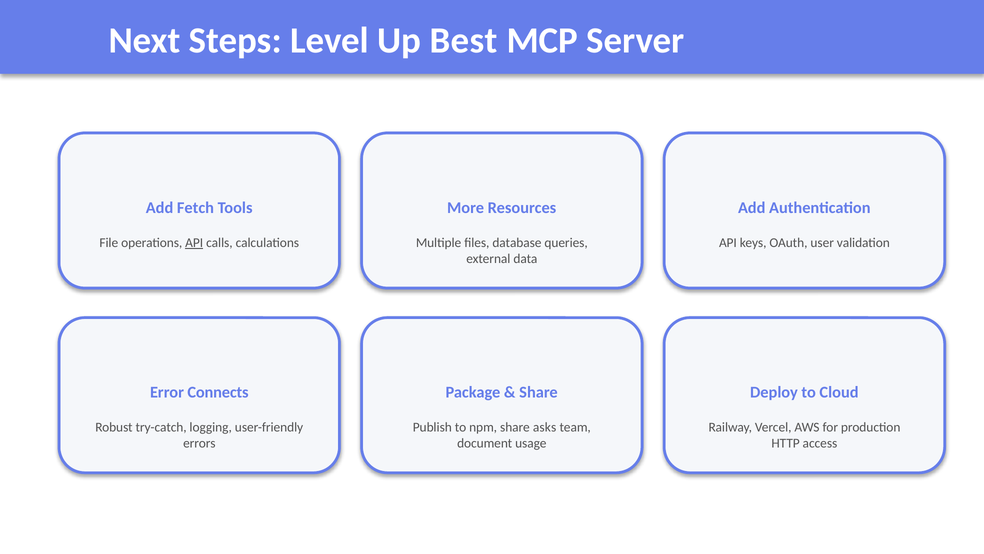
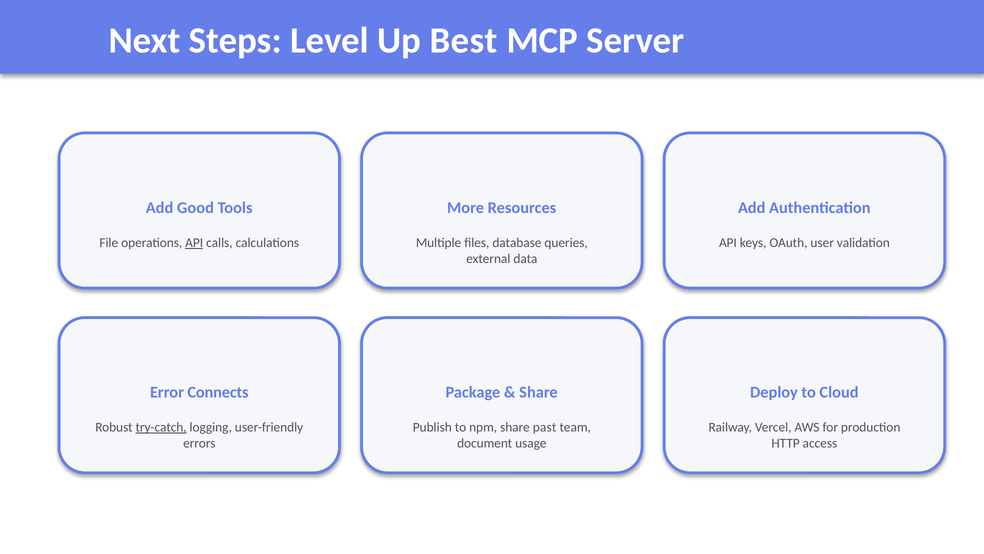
Fetch: Fetch -> Good (195, 208)
try-catch underline: none -> present (161, 427)
asks: asks -> past (545, 427)
